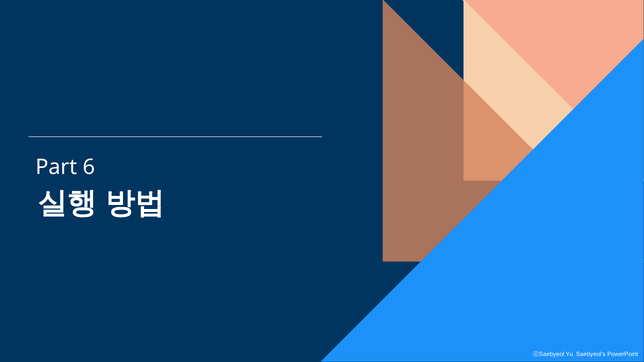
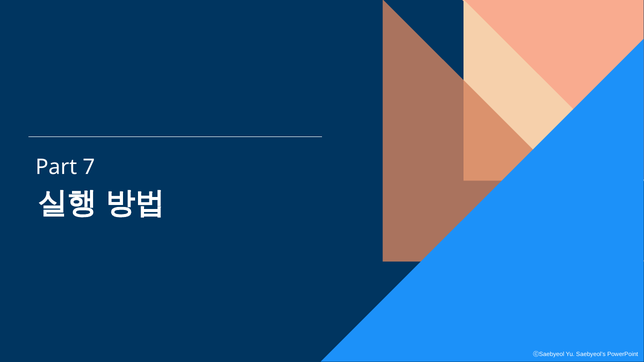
6: 6 -> 7 (89, 167)
